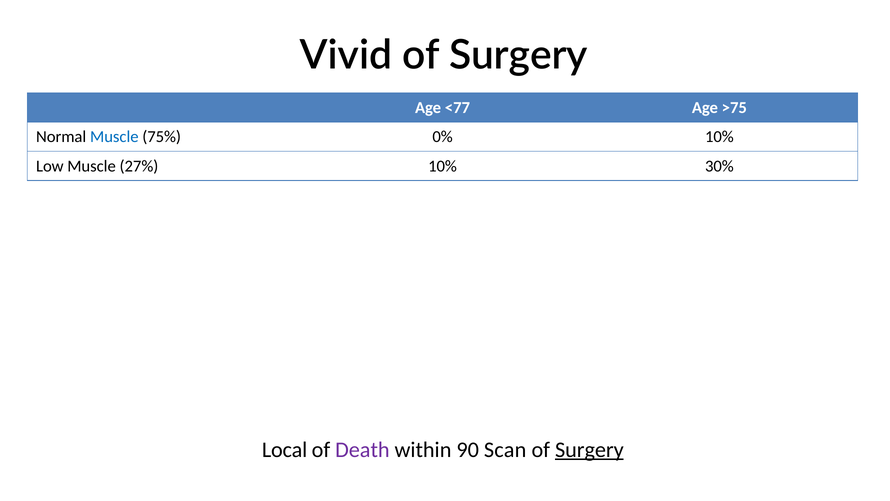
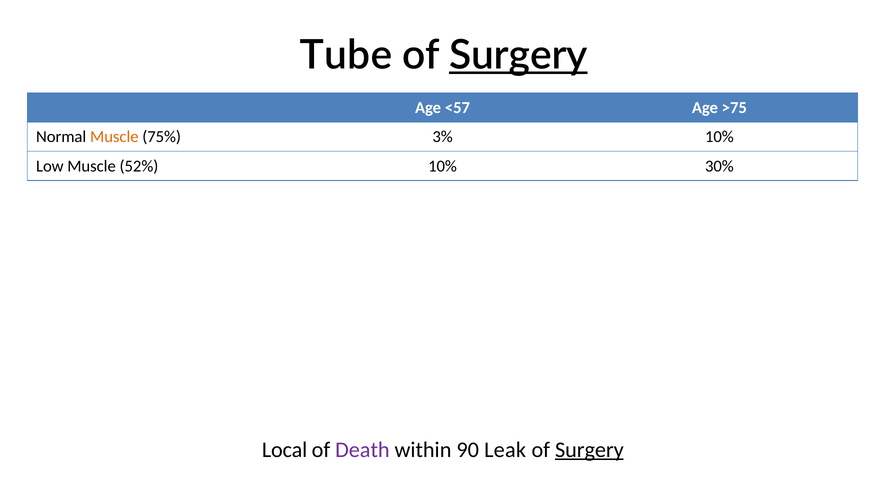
Vivid: Vivid -> Tube (346, 55)
Surgery underline: none -> present (518, 55)
<77: <77 -> <57 (457, 108)
Muscle colour: blue -> orange (114, 137)
0%: 0% -> 3% (443, 137)
27%: 27% -> 52% (139, 166)
Scan: Scan -> Leak (505, 449)
